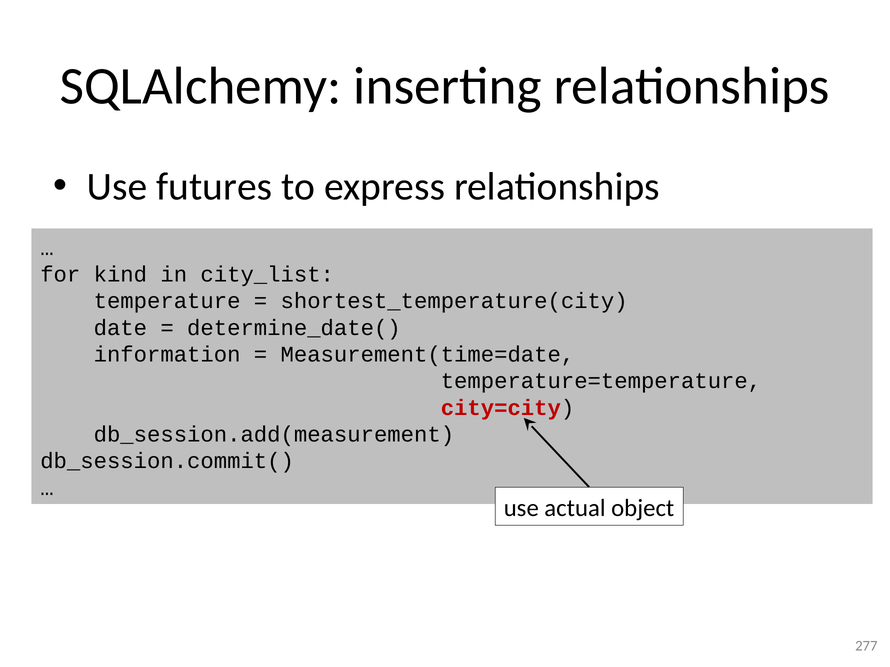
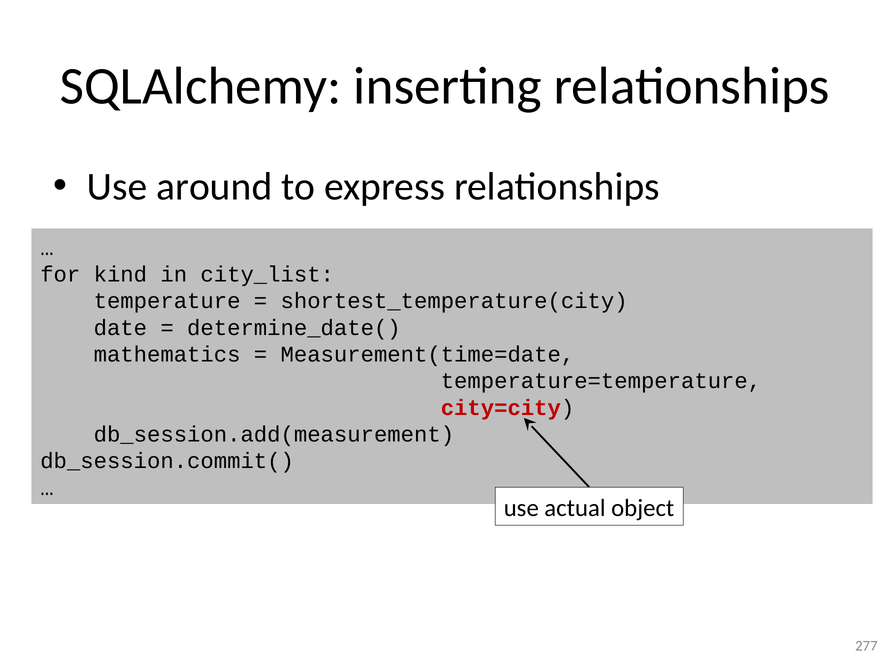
futures: futures -> around (214, 187)
information: information -> mathematics (167, 355)
